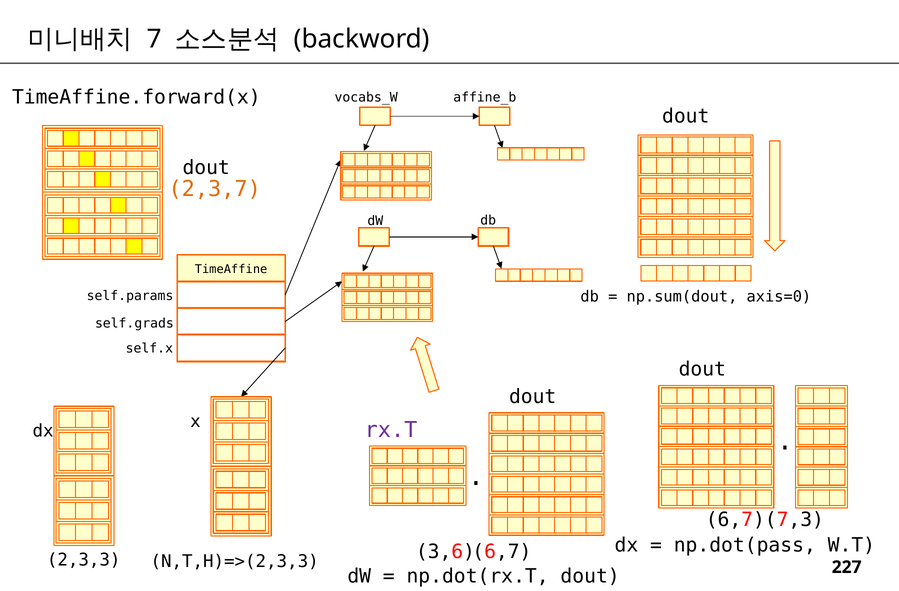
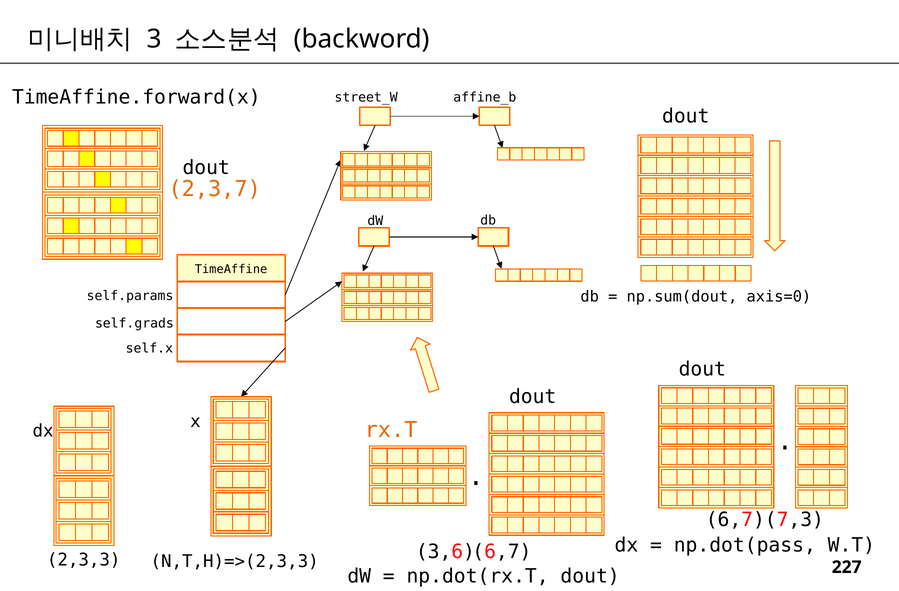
7: 7 -> 3 (154, 39)
vocabs_W: vocabs_W -> street_W (366, 97)
rx.T colour: purple -> orange (391, 430)
